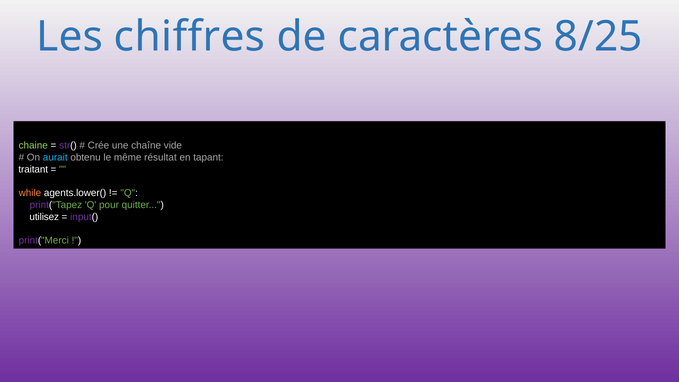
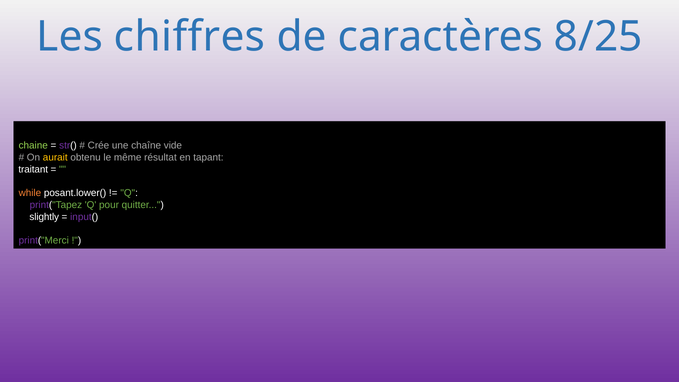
aurait colour: light blue -> yellow (55, 157)
agents.lower(: agents.lower( -> posant.lower( (75, 193)
utilisez: utilisez -> slightly (44, 217)
